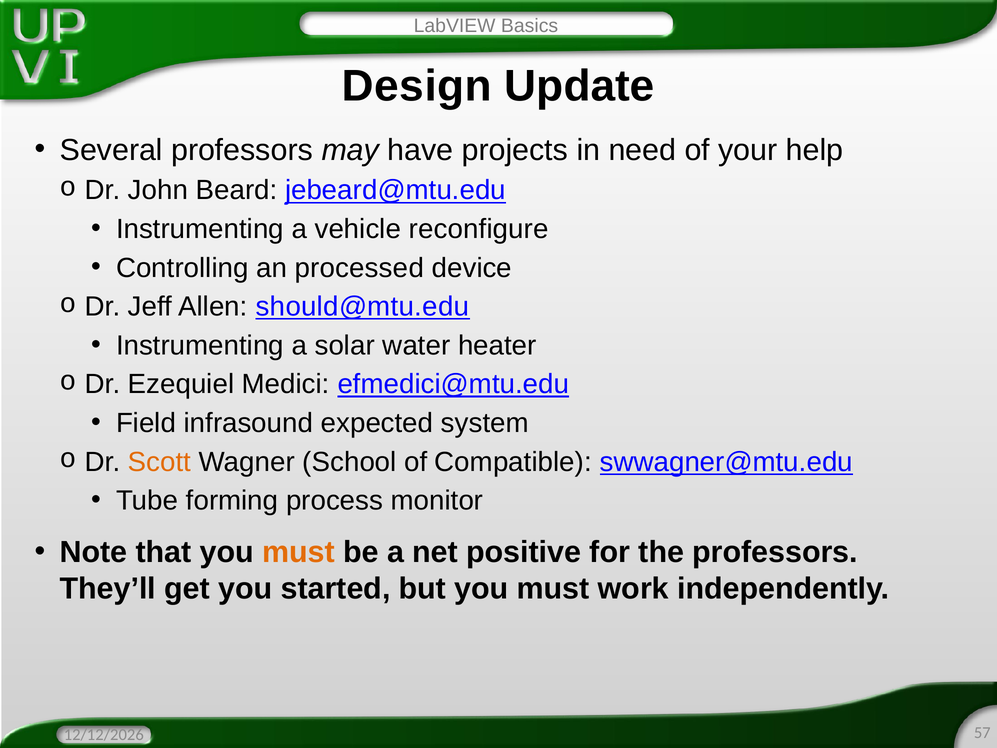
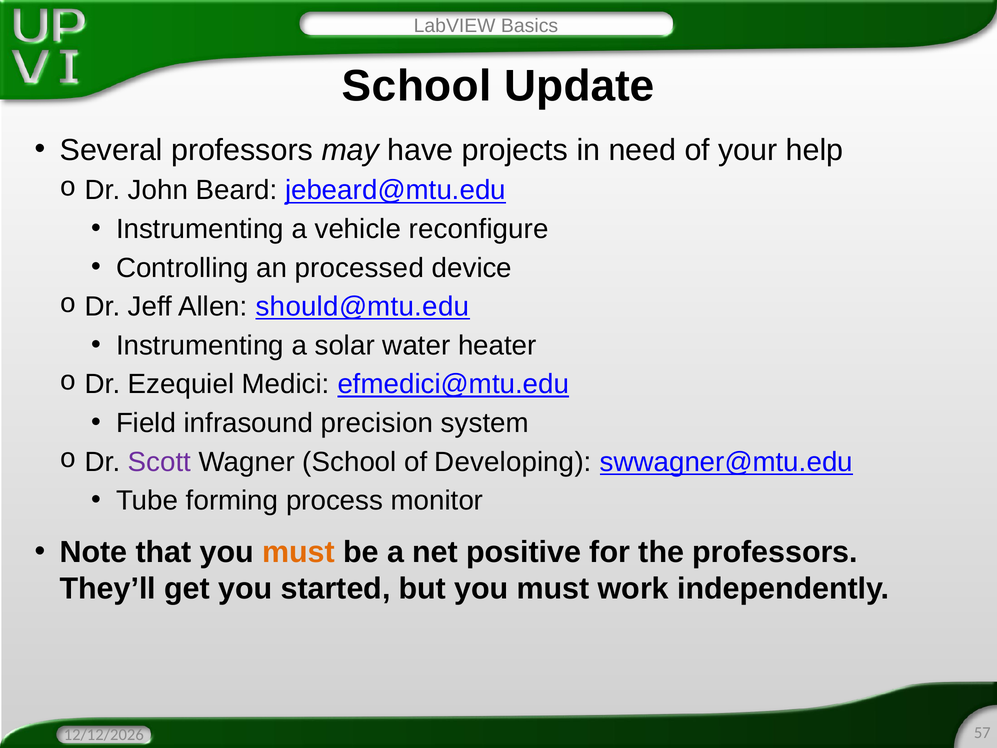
Design: Design -> School (417, 86)
expected: expected -> precision (377, 423)
Scott colour: orange -> purple (159, 462)
Compatible: Compatible -> Developing (513, 462)
